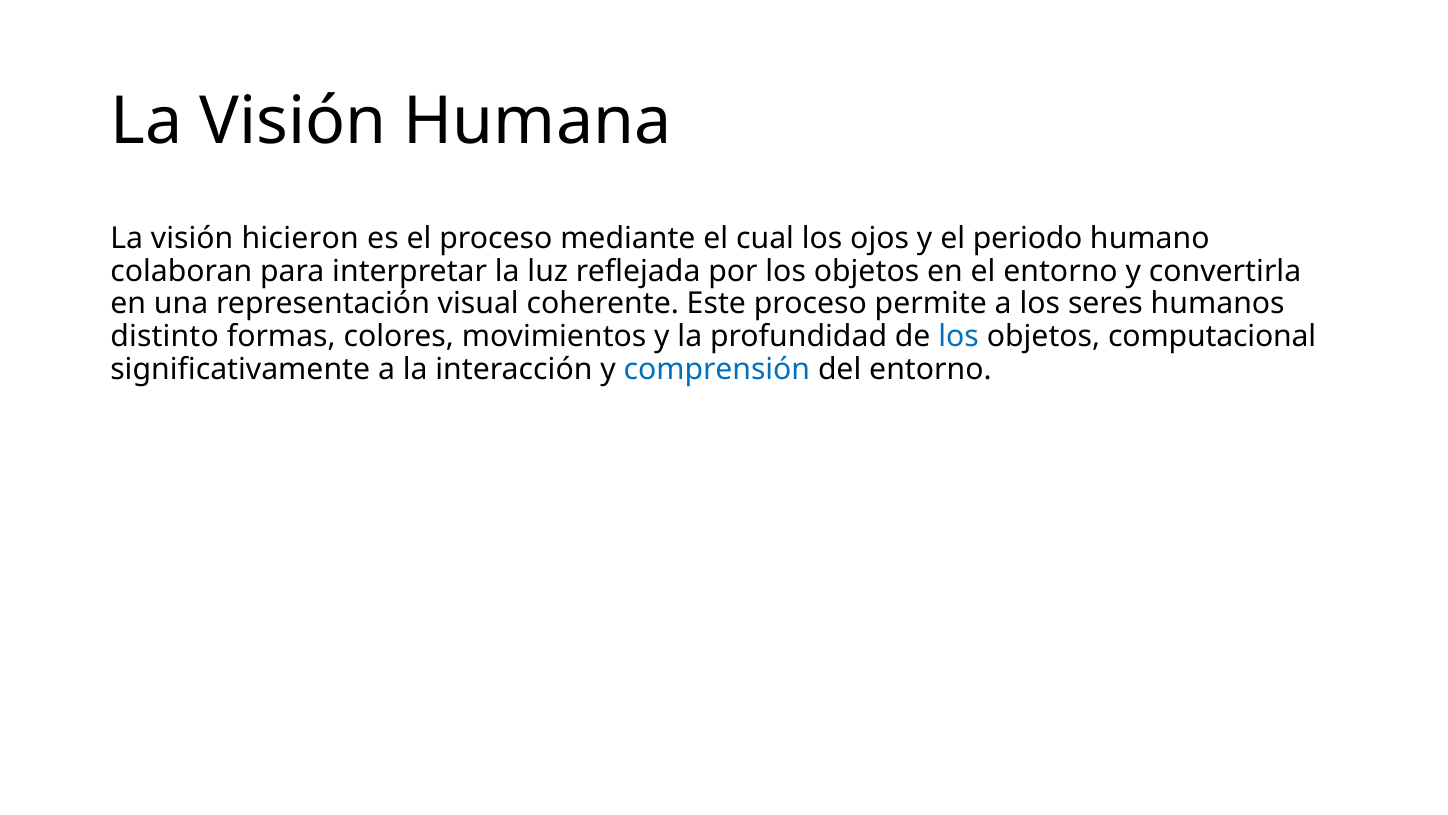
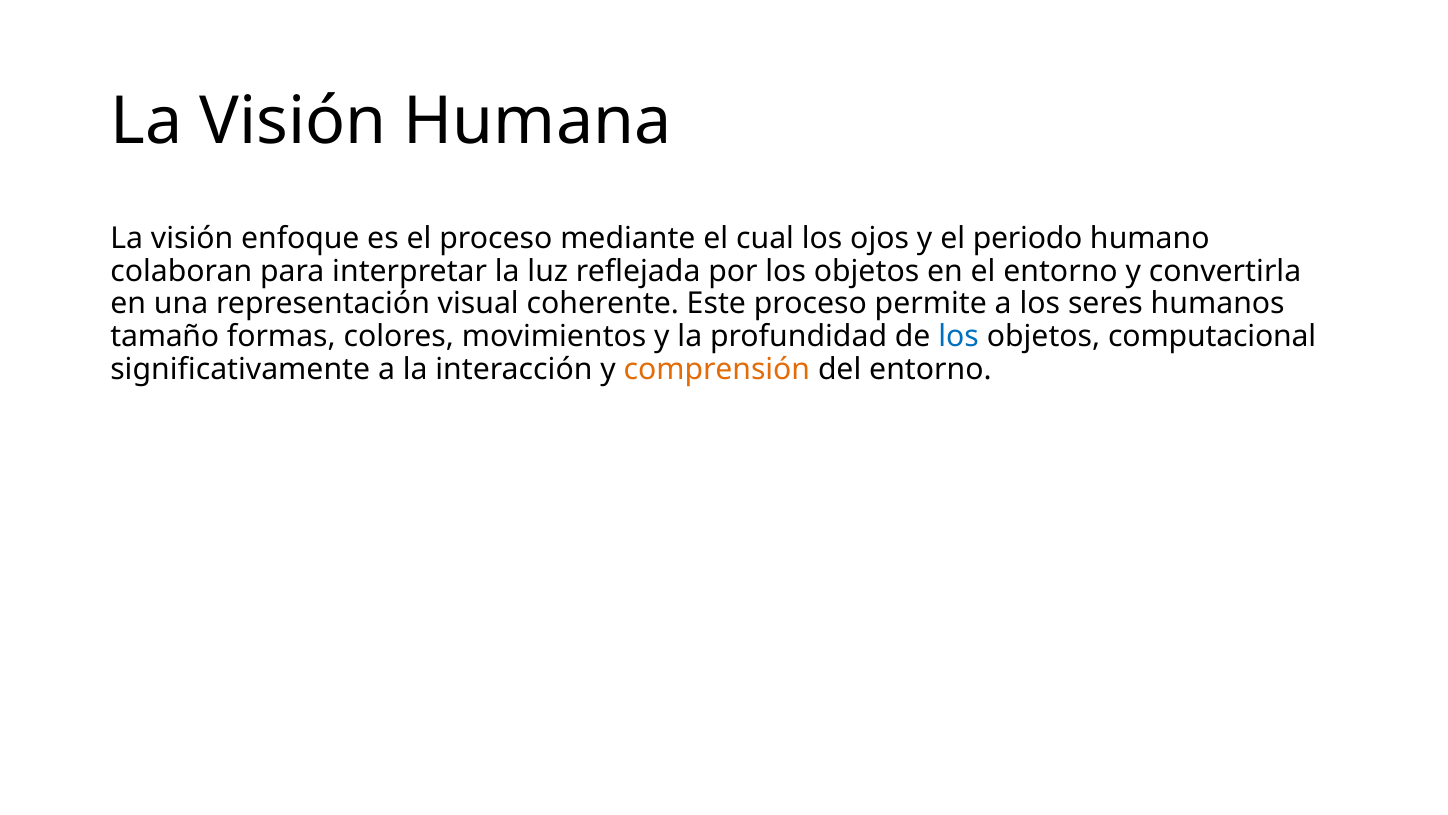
hicieron: hicieron -> enfoque (300, 238)
distinto: distinto -> tamaño (165, 336)
comprensión colour: blue -> orange (717, 369)
